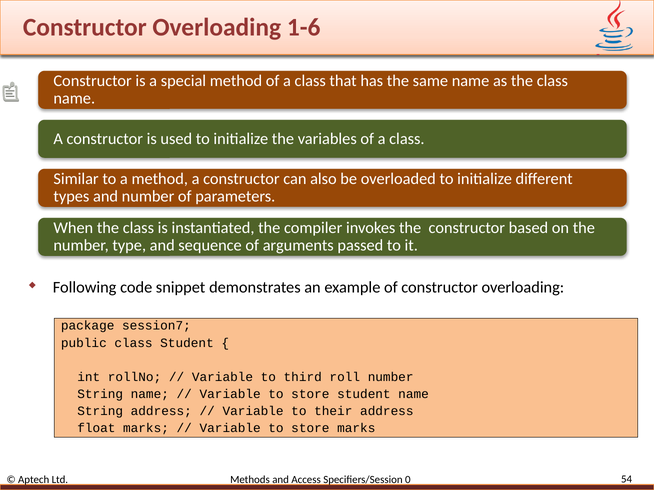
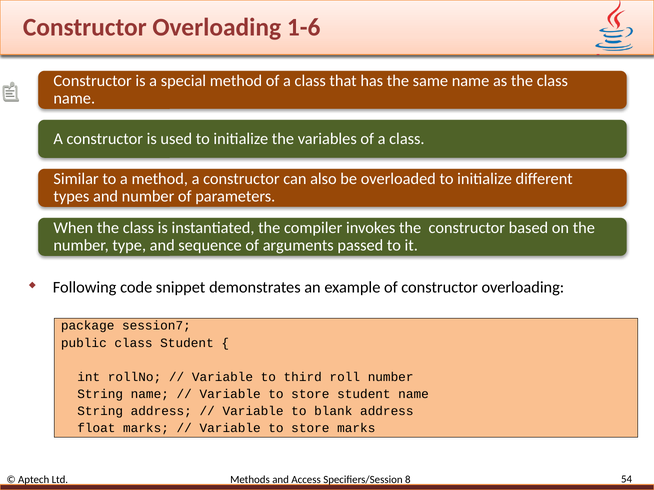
their: their -> blank (333, 411)
0: 0 -> 8 (408, 480)
